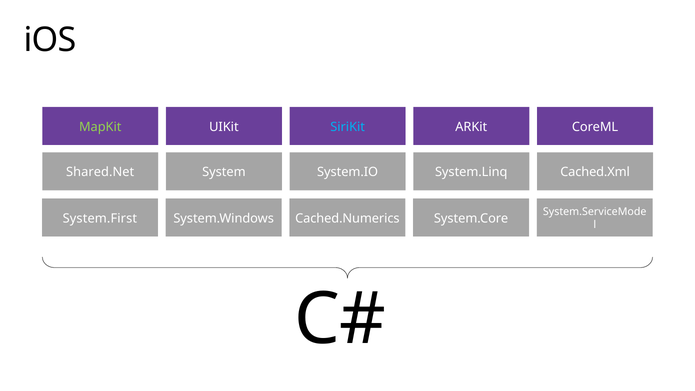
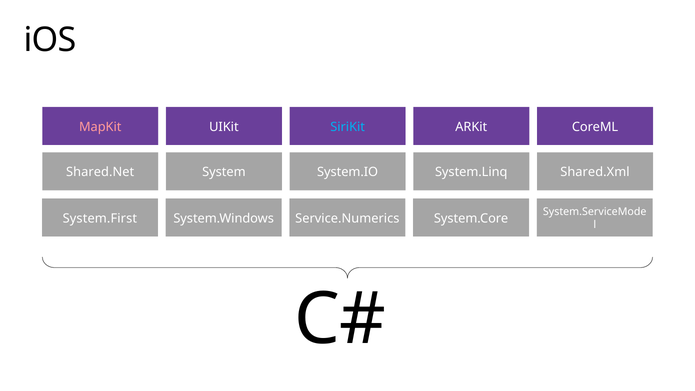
MapKit colour: light green -> pink (100, 127)
Cached.Xml: Cached.Xml -> Shared.Xml (595, 172)
Cached.Numerics: Cached.Numerics -> Service.Numerics (347, 218)
